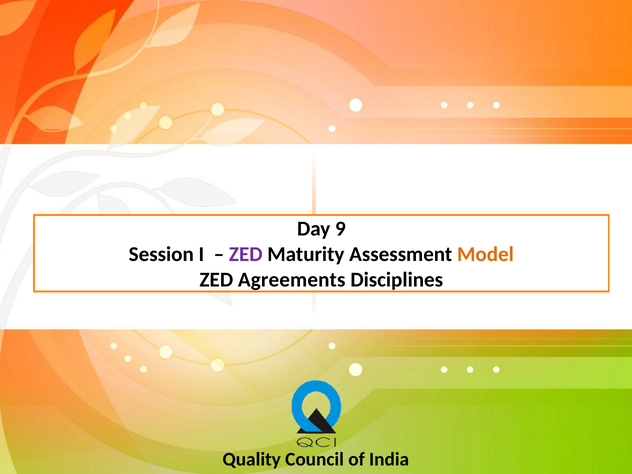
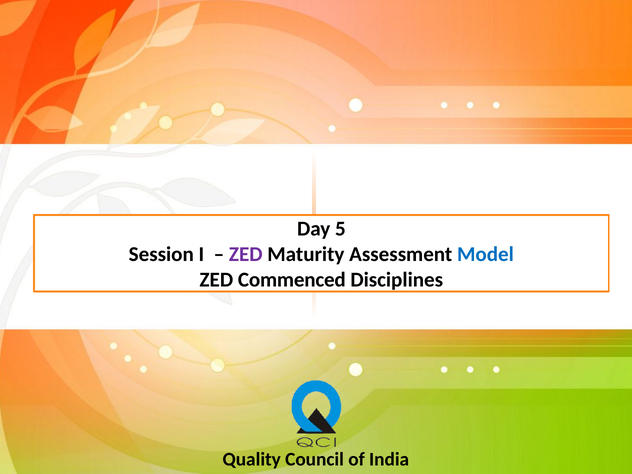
9: 9 -> 5 (340, 229)
Model colour: orange -> blue (485, 254)
Agreements: Agreements -> Commenced (292, 280)
